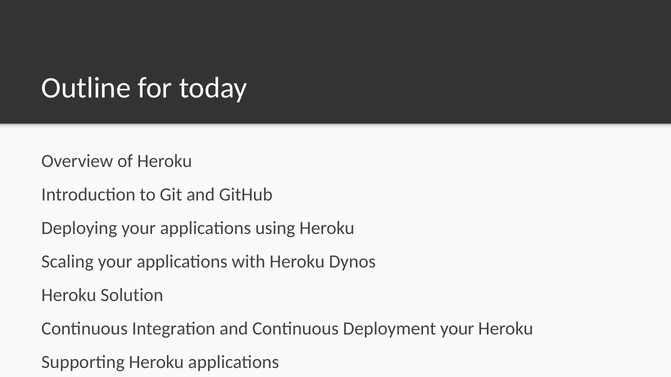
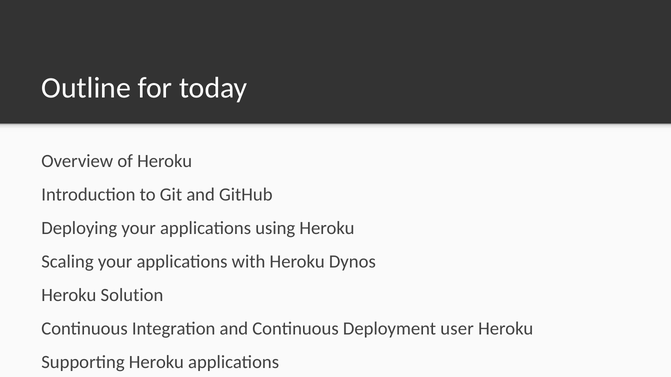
Deployment your: your -> user (457, 329)
